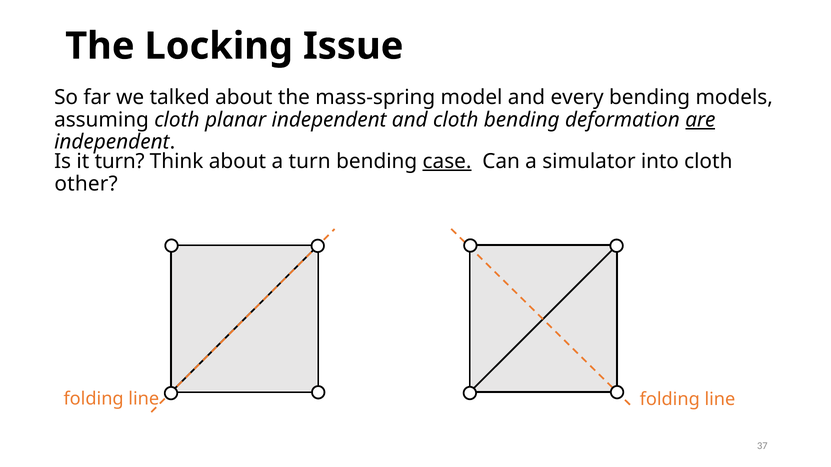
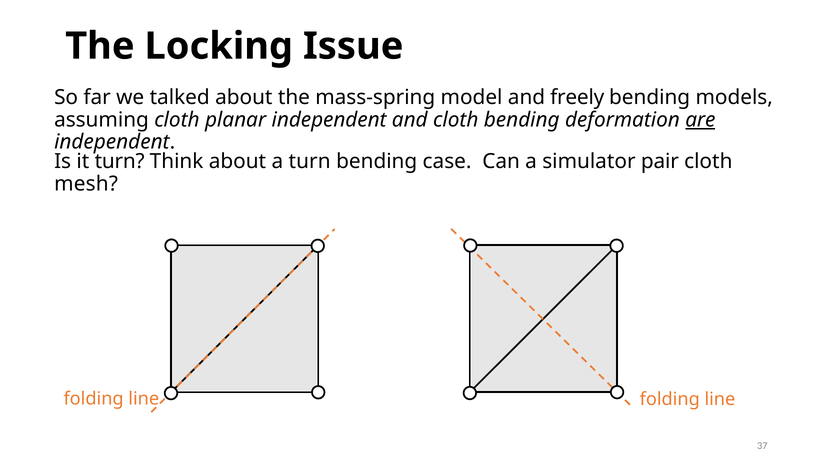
every: every -> freely (577, 97)
case underline: present -> none (447, 161)
into: into -> pair (660, 161)
other: other -> mesh (86, 184)
